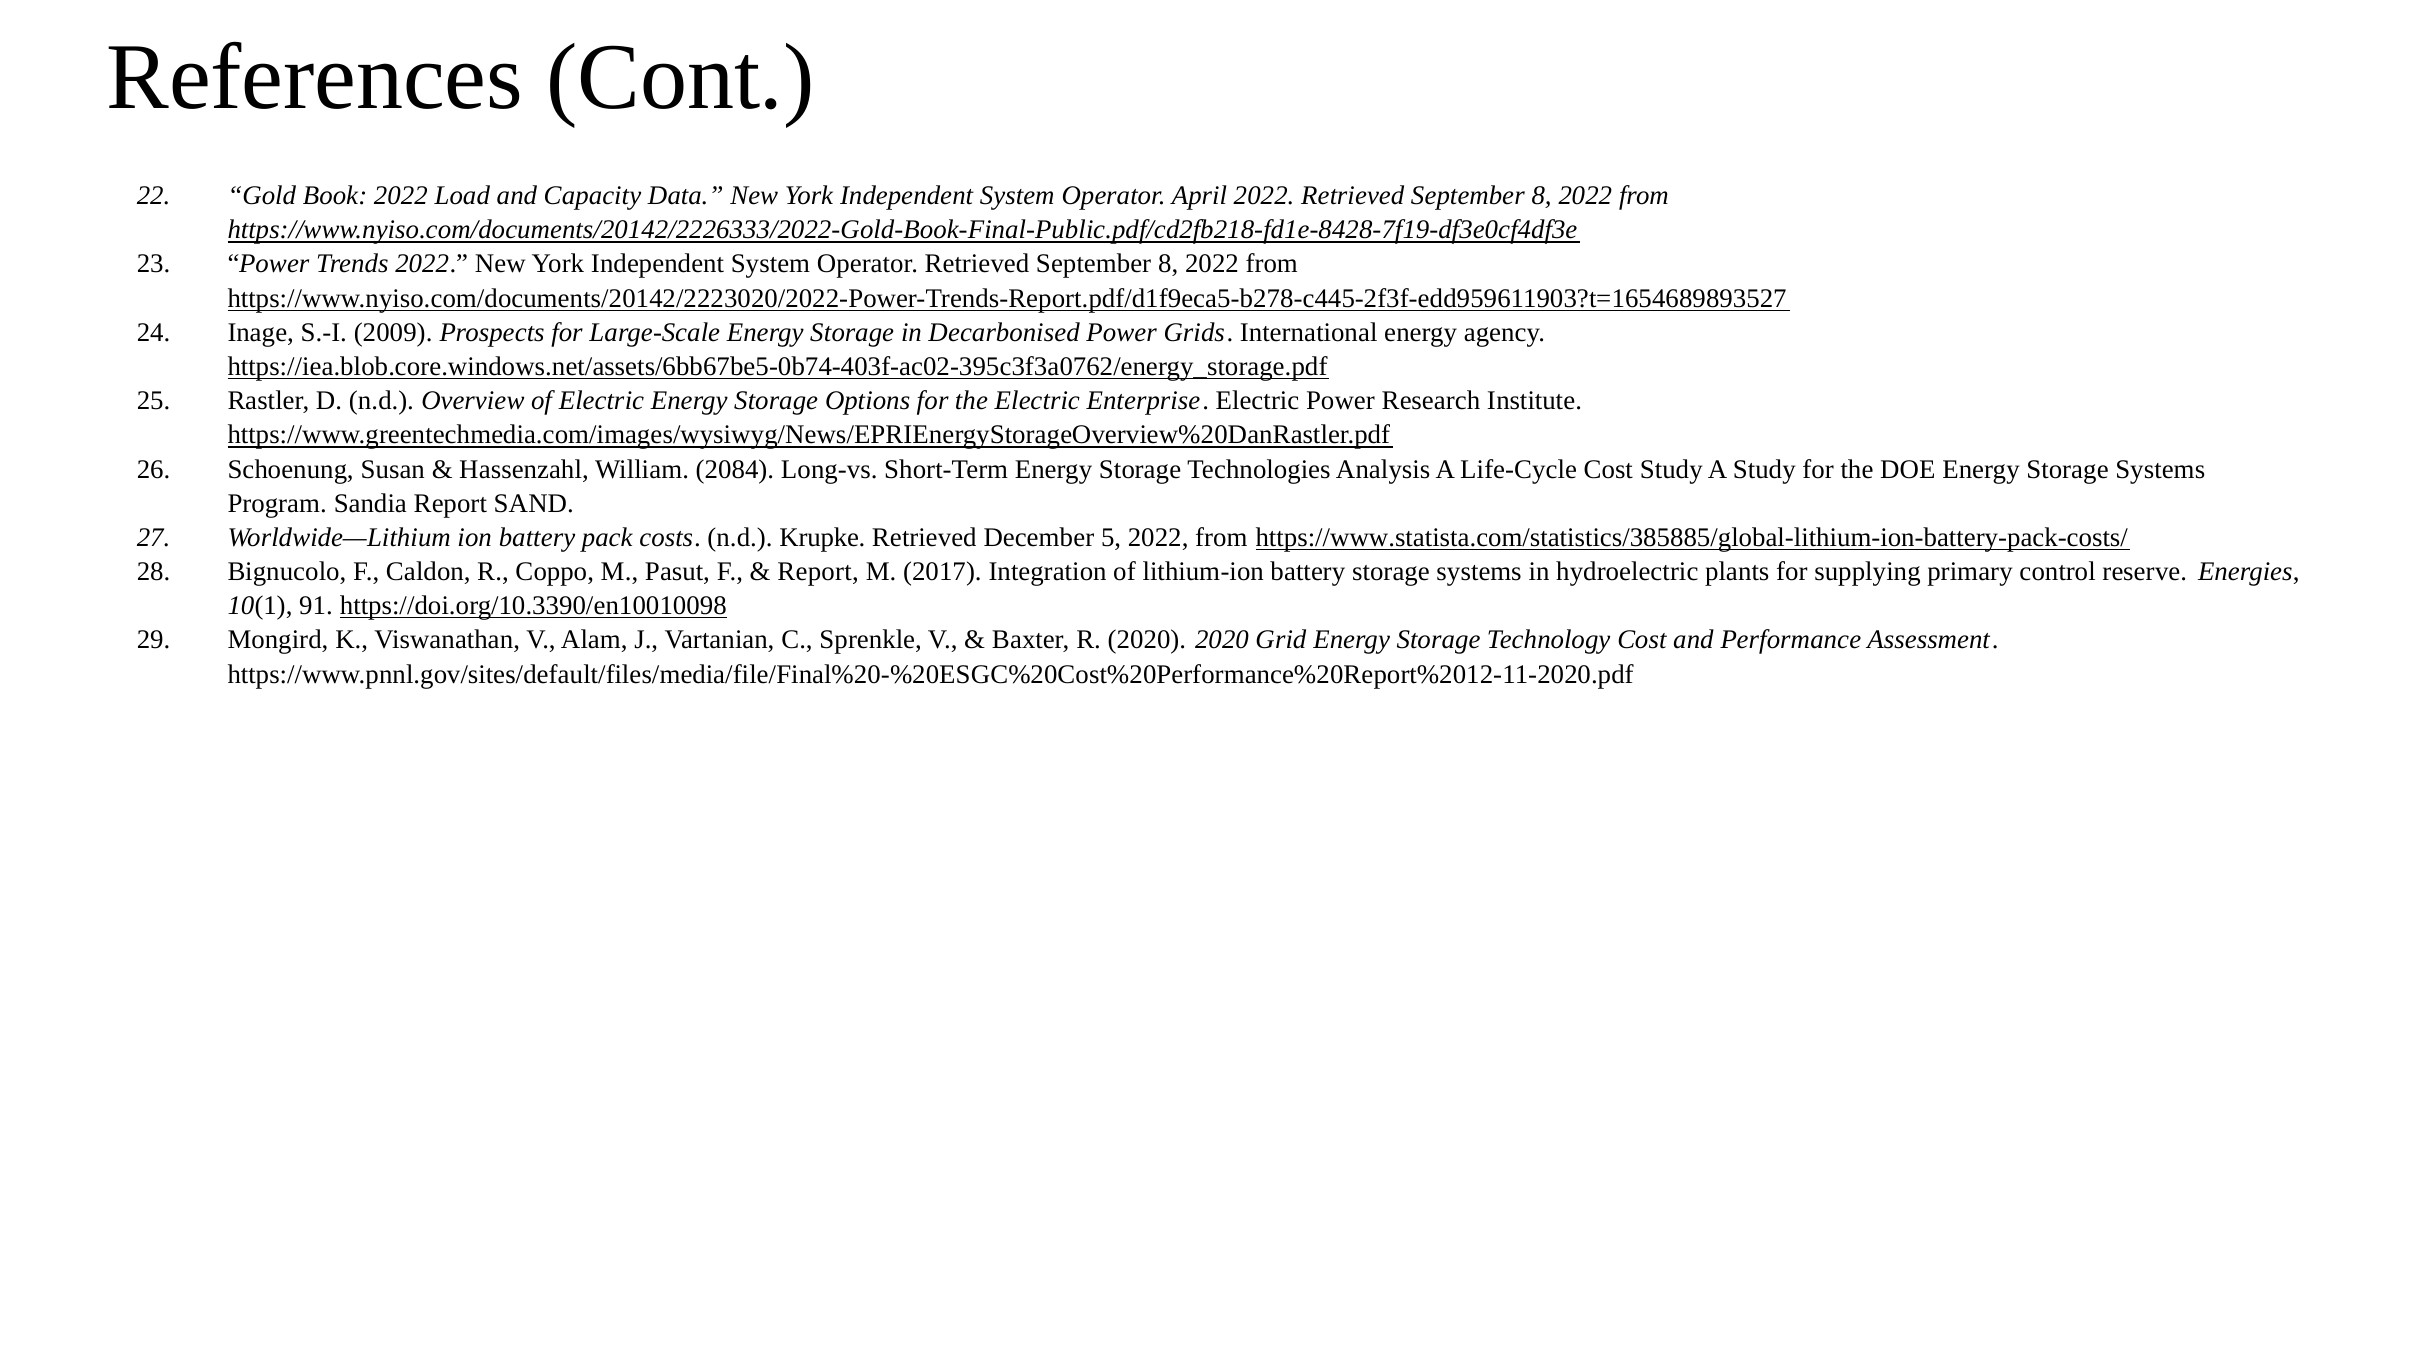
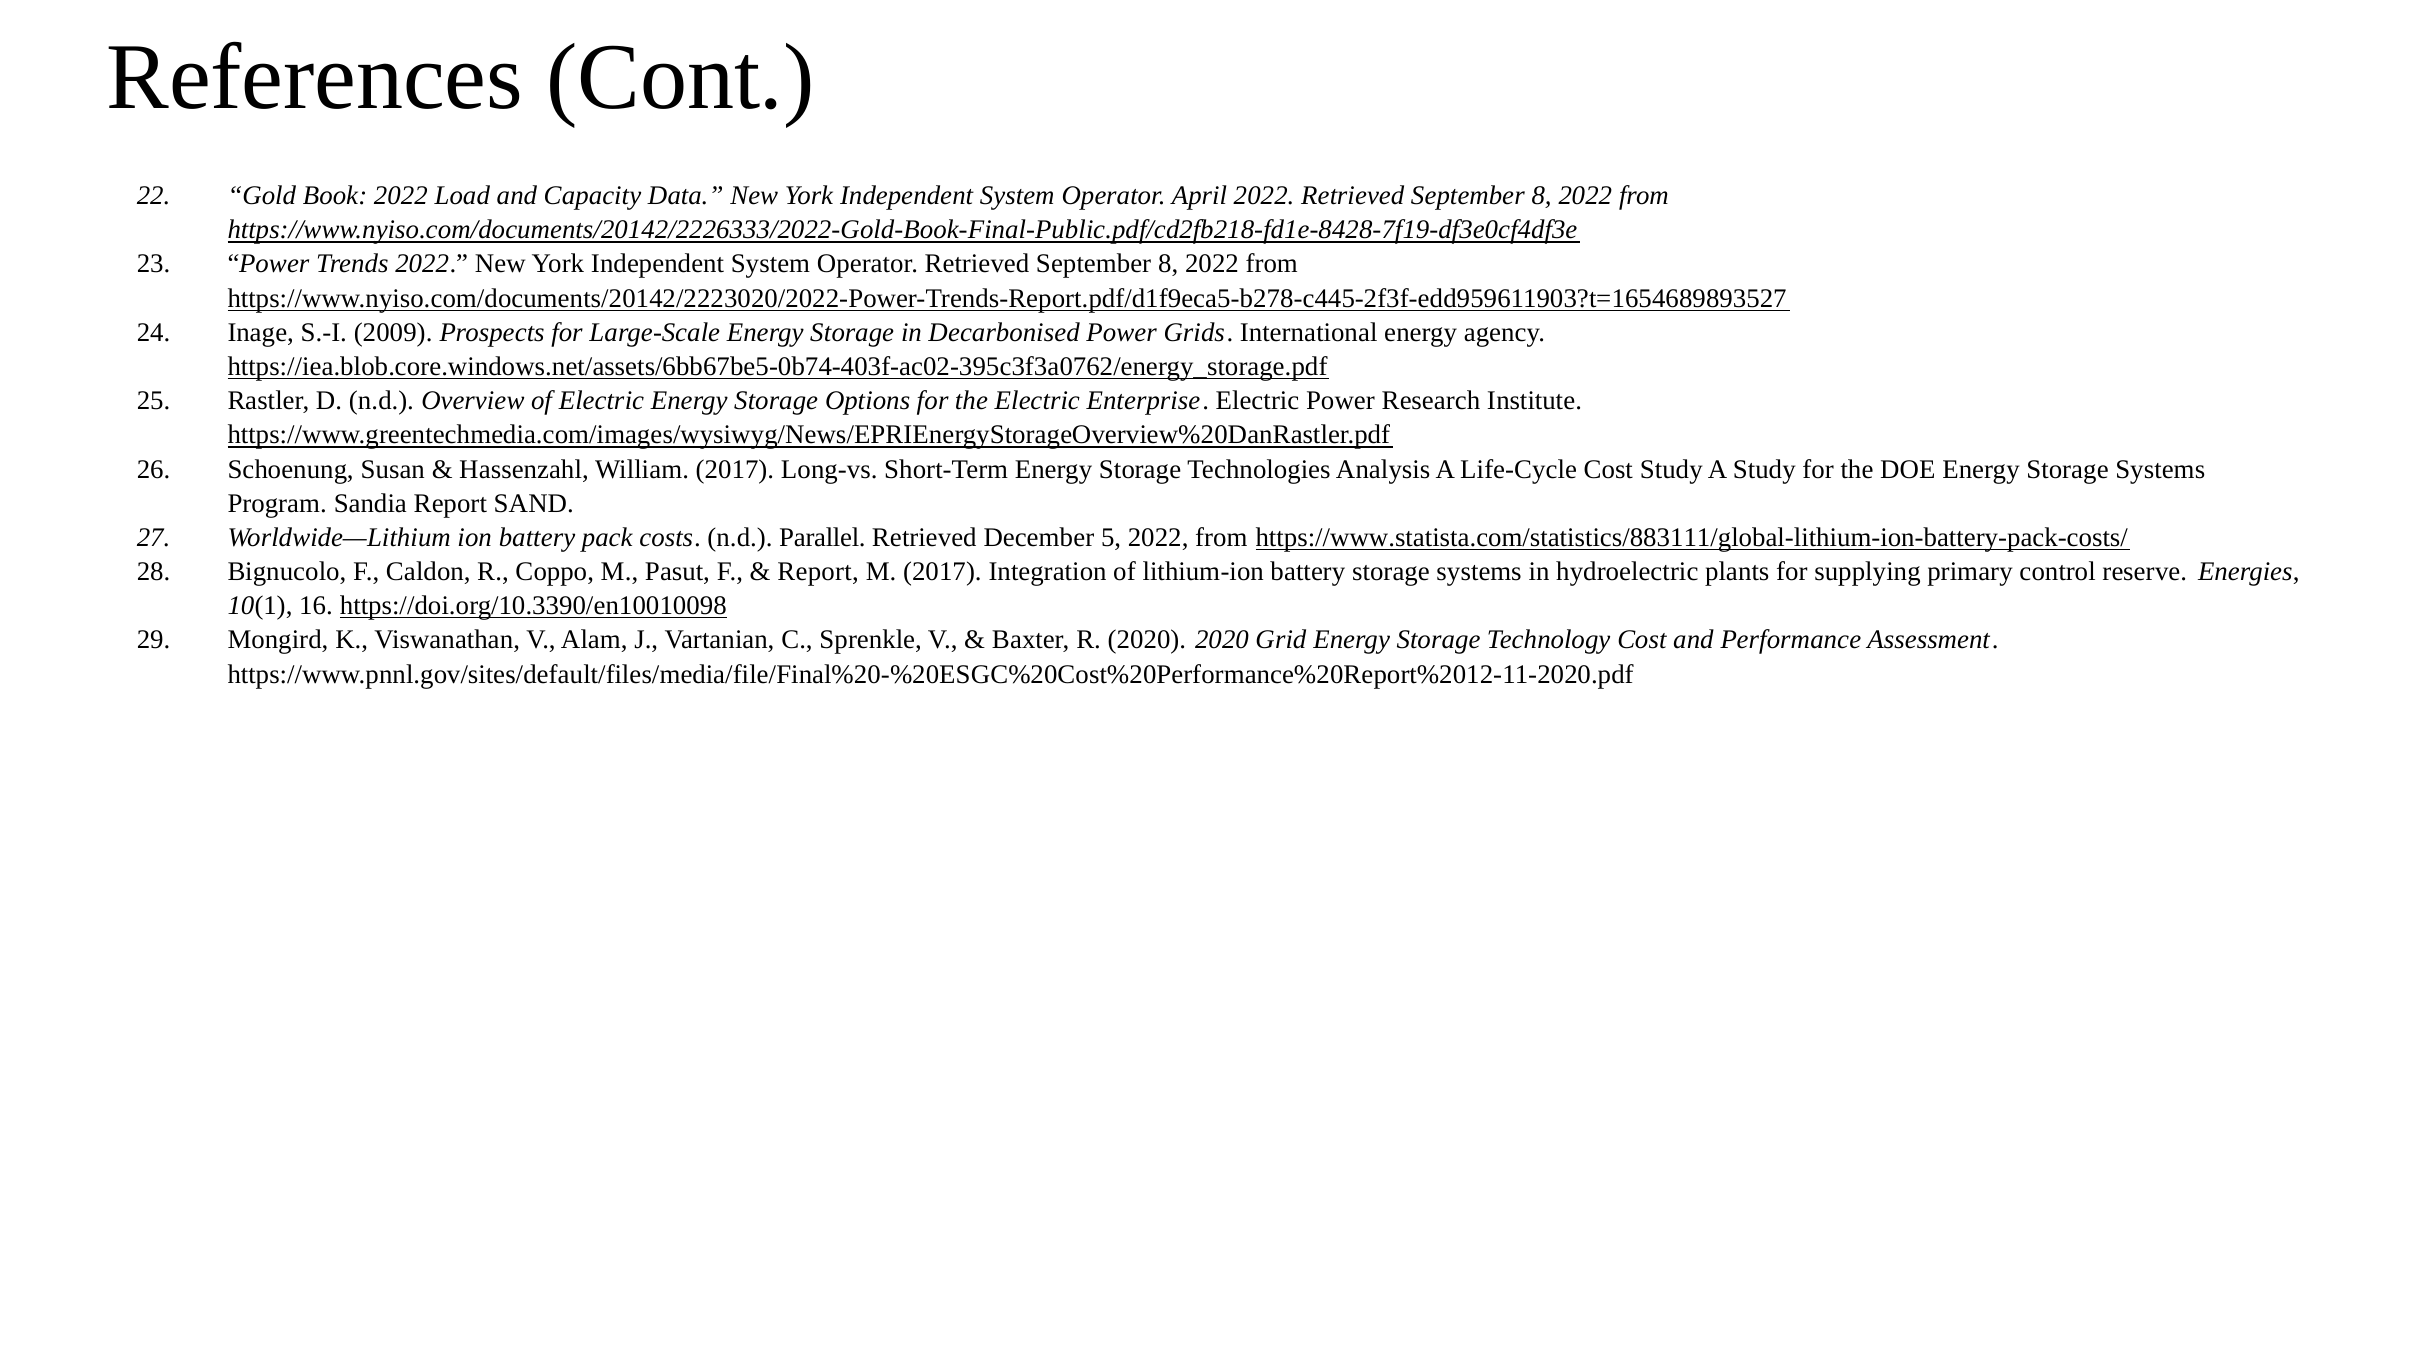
William 2084: 2084 -> 2017 (735, 469)
Krupke: Krupke -> Parallel (822, 538)
https://www.statista.com/statistics/385885/global-lithium-ion-battery-pack-costs/: https://www.statista.com/statistics/385885/global-lithium-ion-battery-pack-costs/ -> https://www.statista.com/statistics/883111/global-lithium-ion-battery-pack-costs/ (1692, 538)
91: 91 -> 16 (316, 606)
